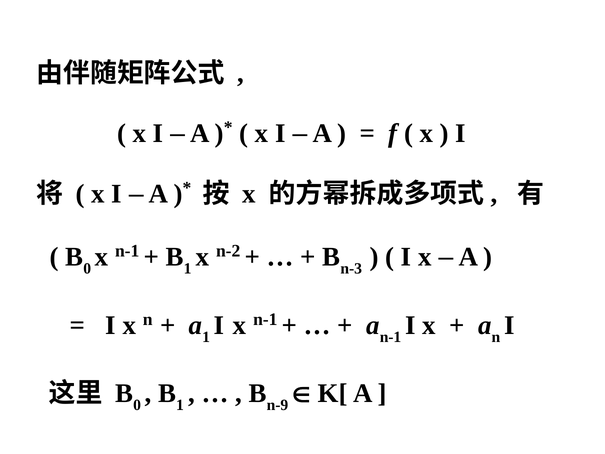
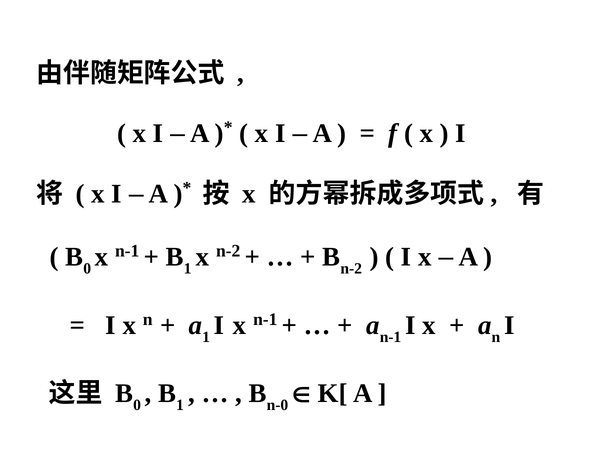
n-3: n-3 -> n-2 (351, 269)
n-9: n-9 -> n-0 (277, 405)
